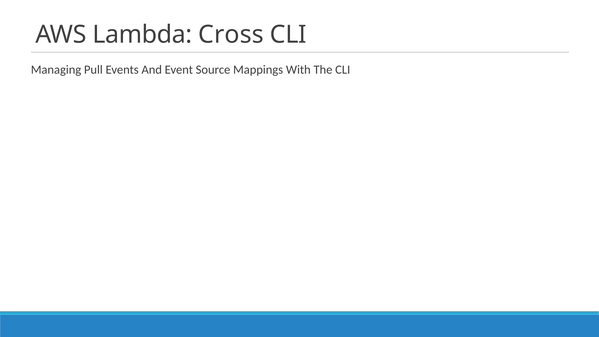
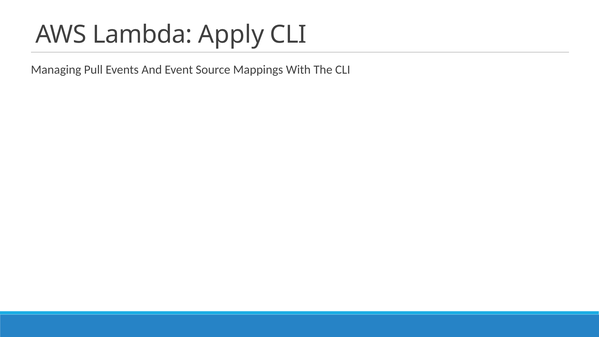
Cross: Cross -> Apply (231, 34)
